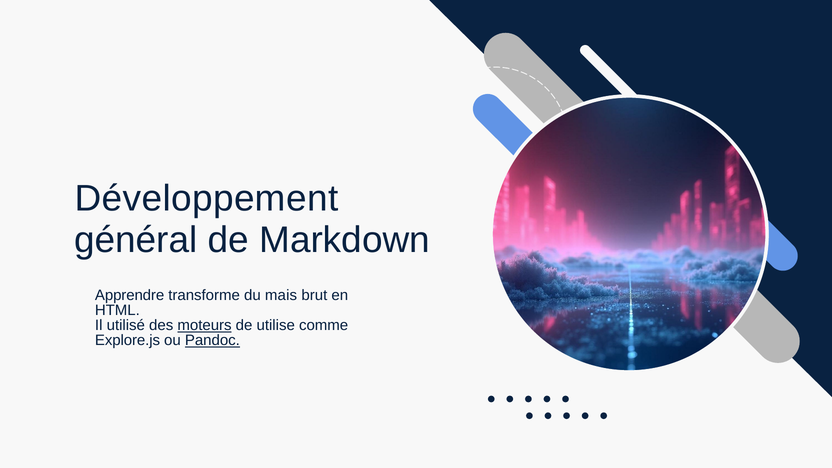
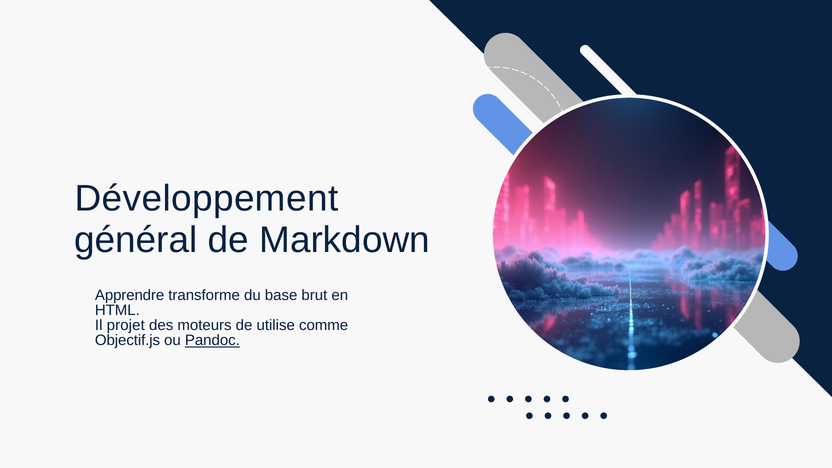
mais: mais -> base (281, 295)
utilisé: utilisé -> projet (126, 325)
moteurs underline: present -> none (205, 325)
Explore.js: Explore.js -> Objectif.js (128, 340)
